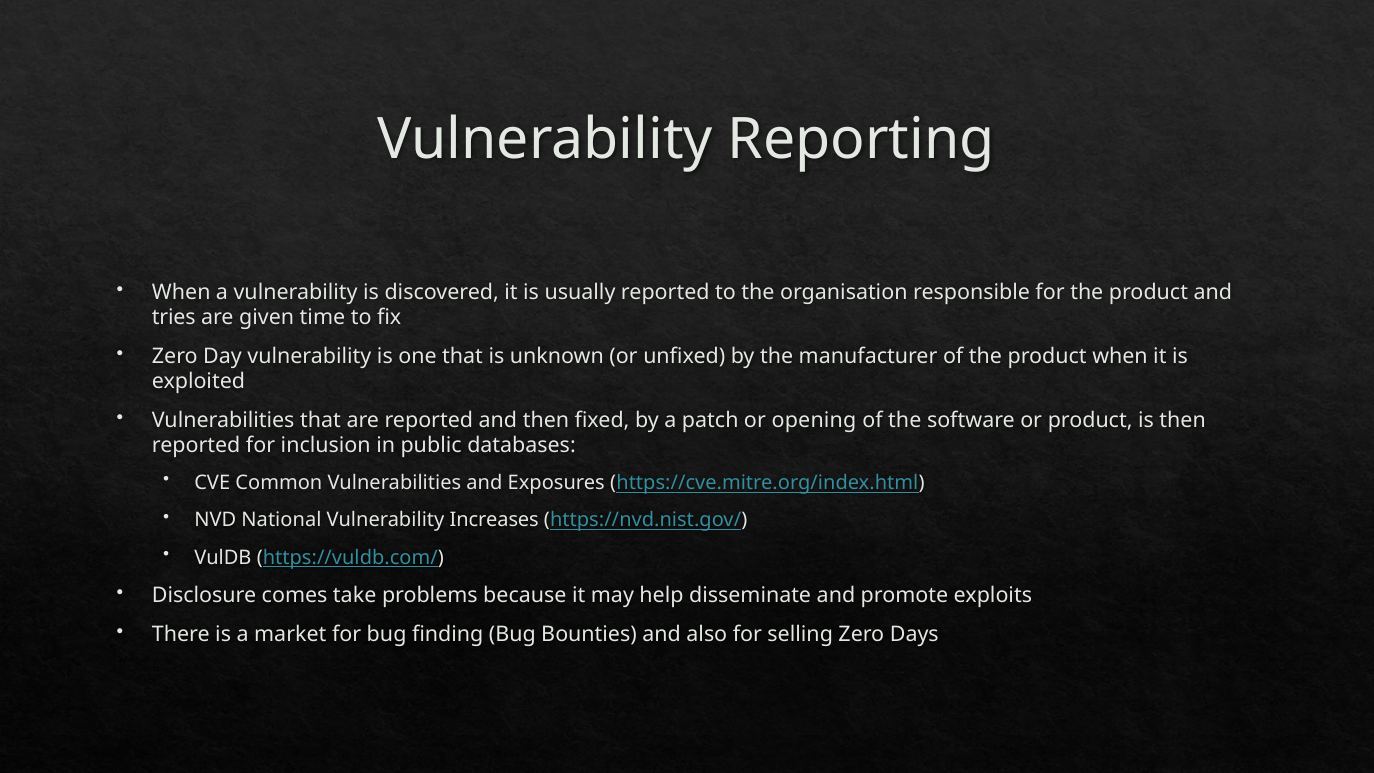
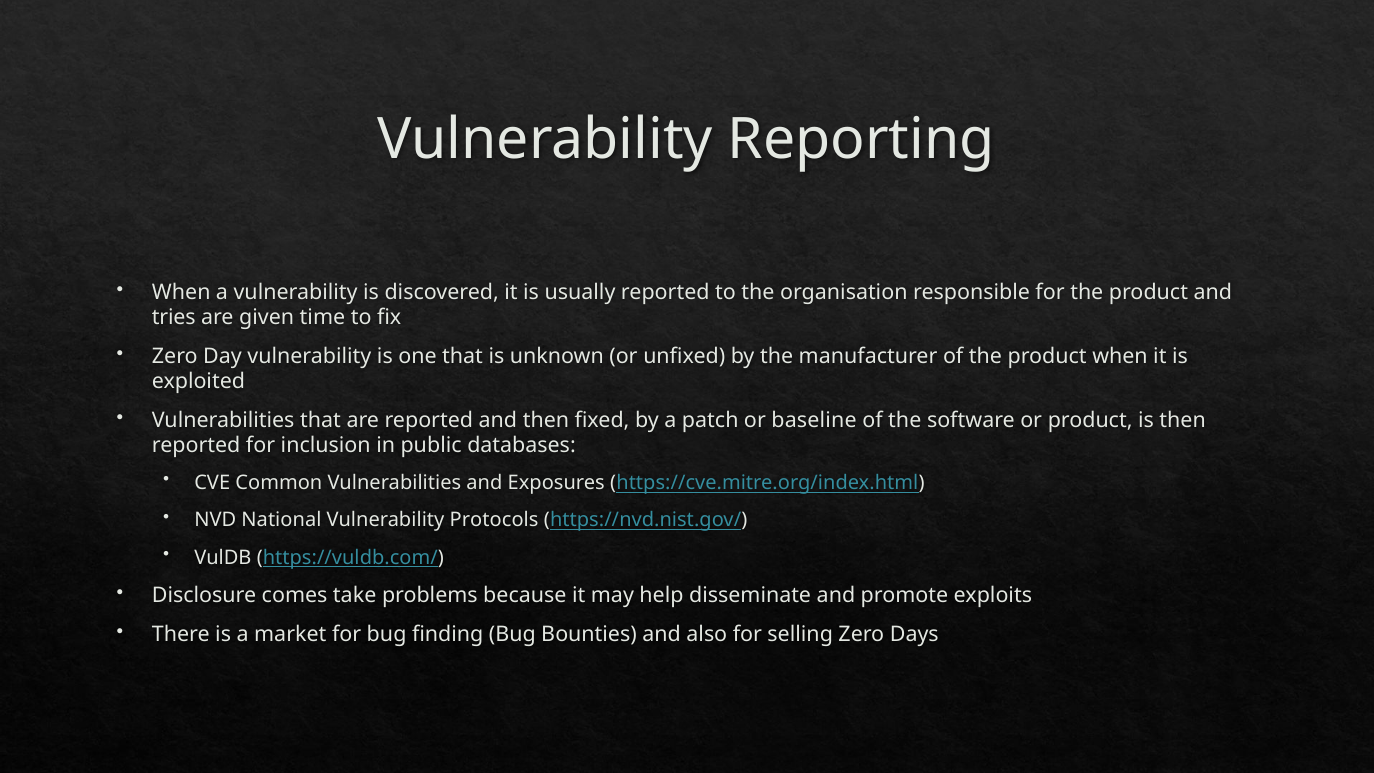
opening: opening -> baseline (814, 420)
Increases: Increases -> Protocols (494, 520)
